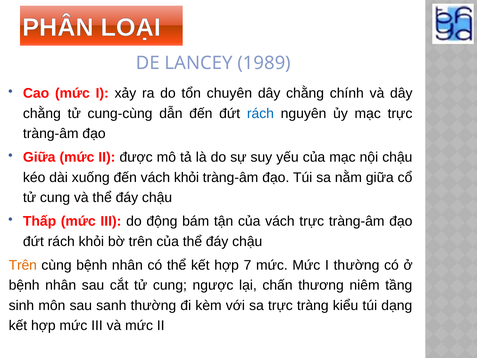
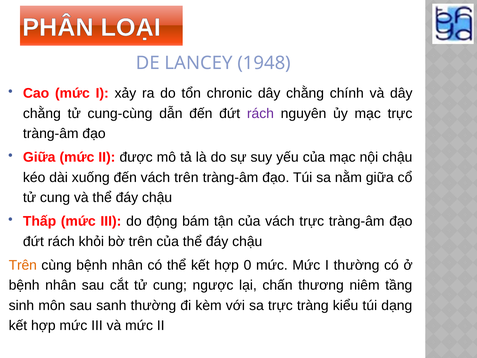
1989: 1989 -> 1948 (264, 63)
chuyên: chuyên -> chronic (229, 93)
rách colour: blue -> purple (260, 113)
vách khỏi: khỏi -> trên (186, 177)
7: 7 -> 0 (247, 265)
